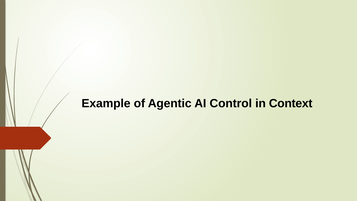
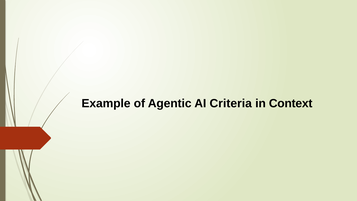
Control: Control -> Criteria (231, 103)
